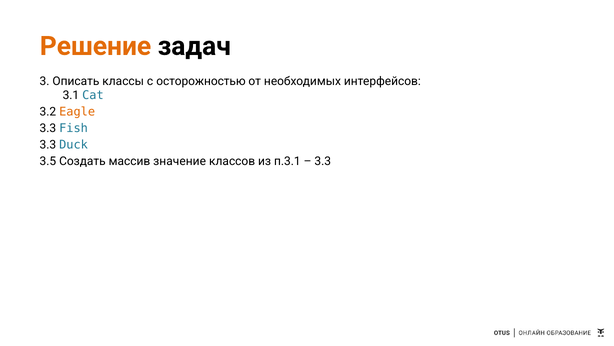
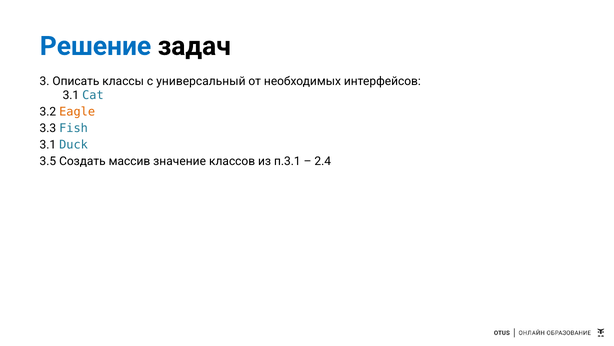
Решение colour: orange -> blue (95, 46)
осторожностью: осторожностью -> универсальный (201, 81)
3.3: 3.3 -> 3.1 (48, 145)
3.3: 3.3 -> 2.4 (323, 161)
